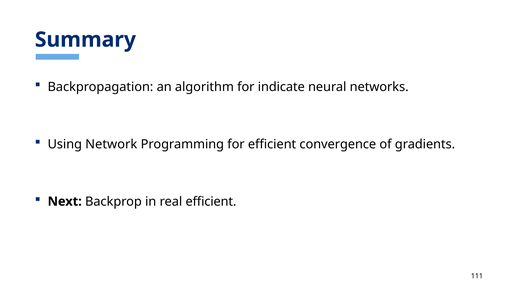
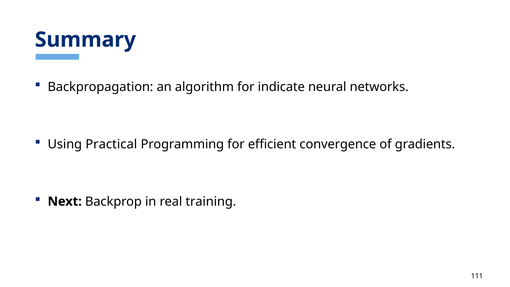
Network: Network -> Practical (111, 144)
real efficient: efficient -> training (211, 201)
